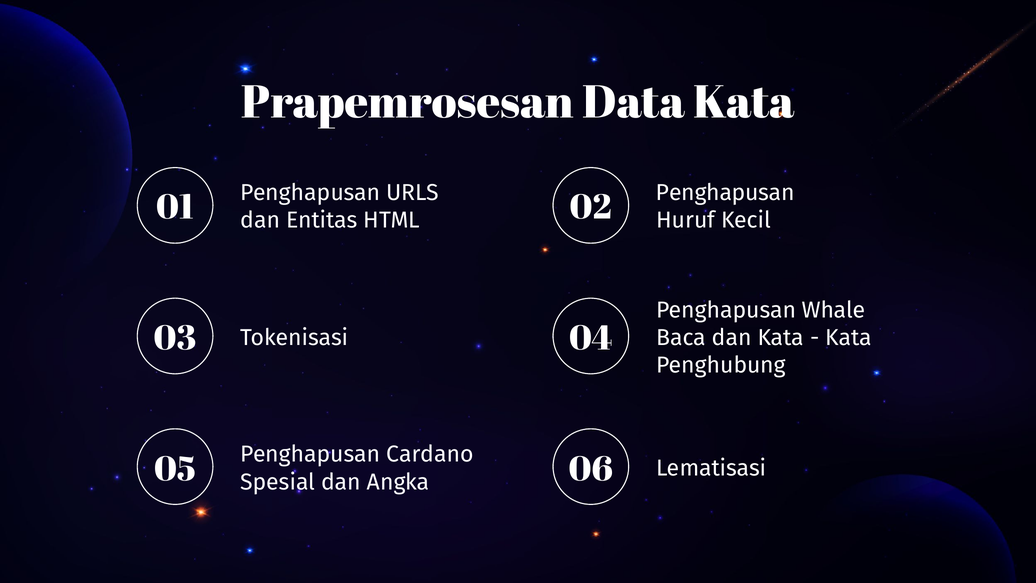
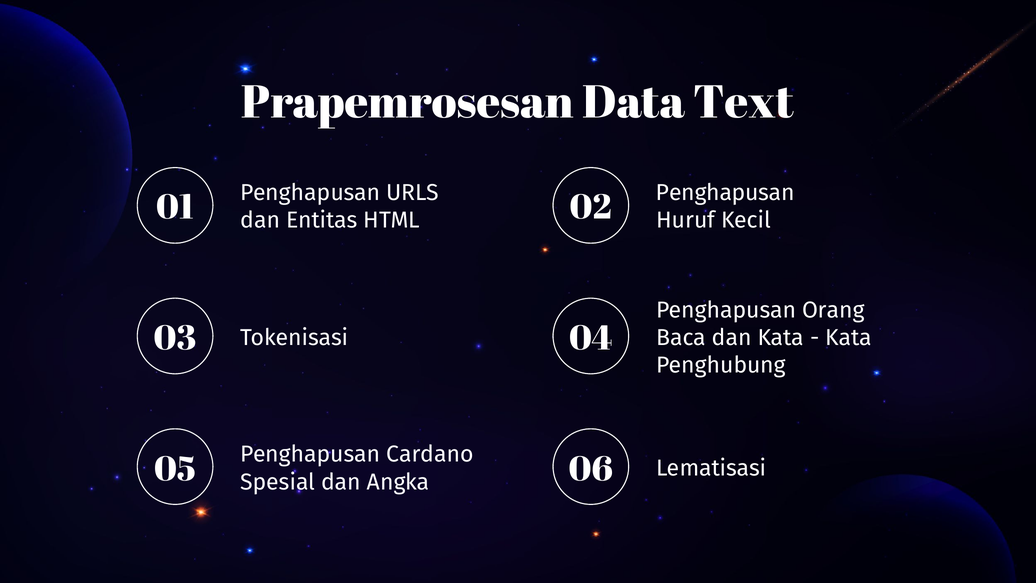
Data Kata: Kata -> Text (744, 102)
Whale: Whale -> Orang (833, 310)
